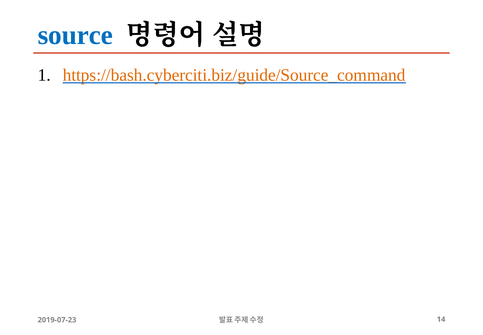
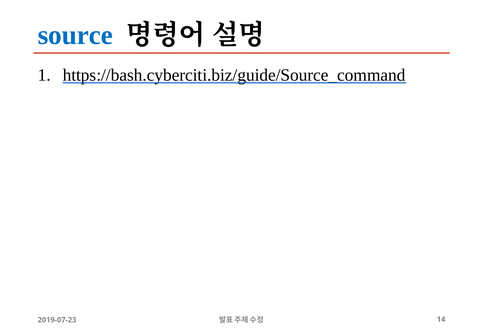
https://bash.cyberciti.biz/guide/Source_command colour: orange -> black (234, 75)
